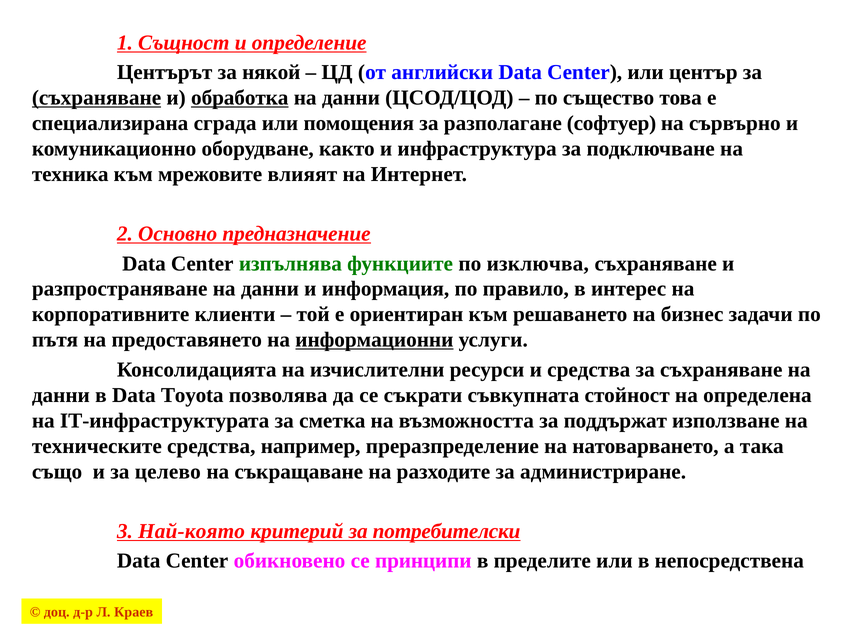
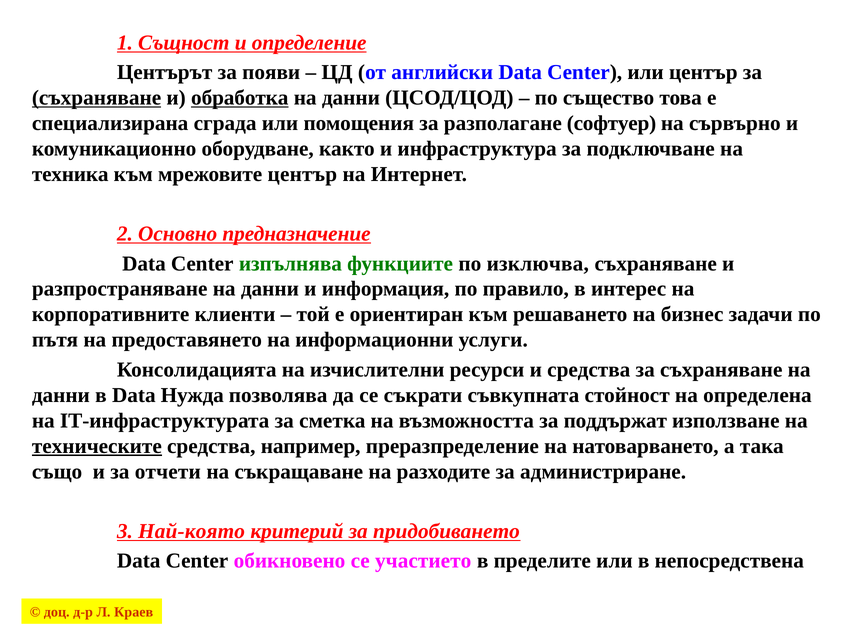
някой: някой -> появи (271, 72)
мрежовите влияят: влияят -> център (302, 174)
информационни underline: present -> none (374, 340)
Toyota: Toyota -> Нужда (192, 395)
техническите underline: none -> present (97, 446)
целево: целево -> отчети (168, 472)
потребителски: потребителски -> придобиването (446, 531)
принципи: принципи -> участието (423, 561)
